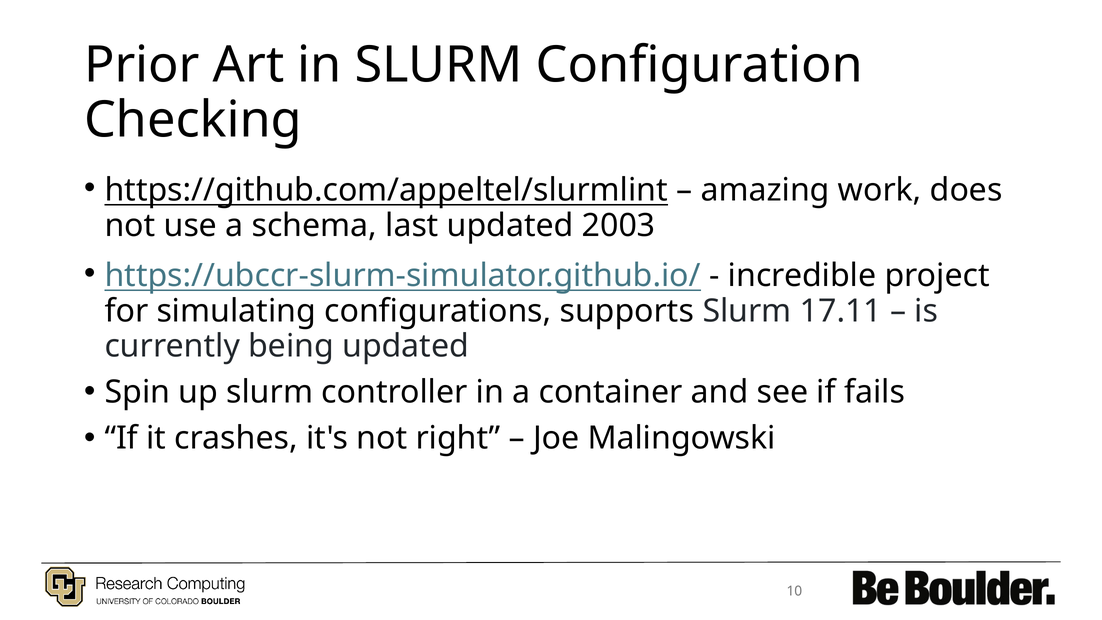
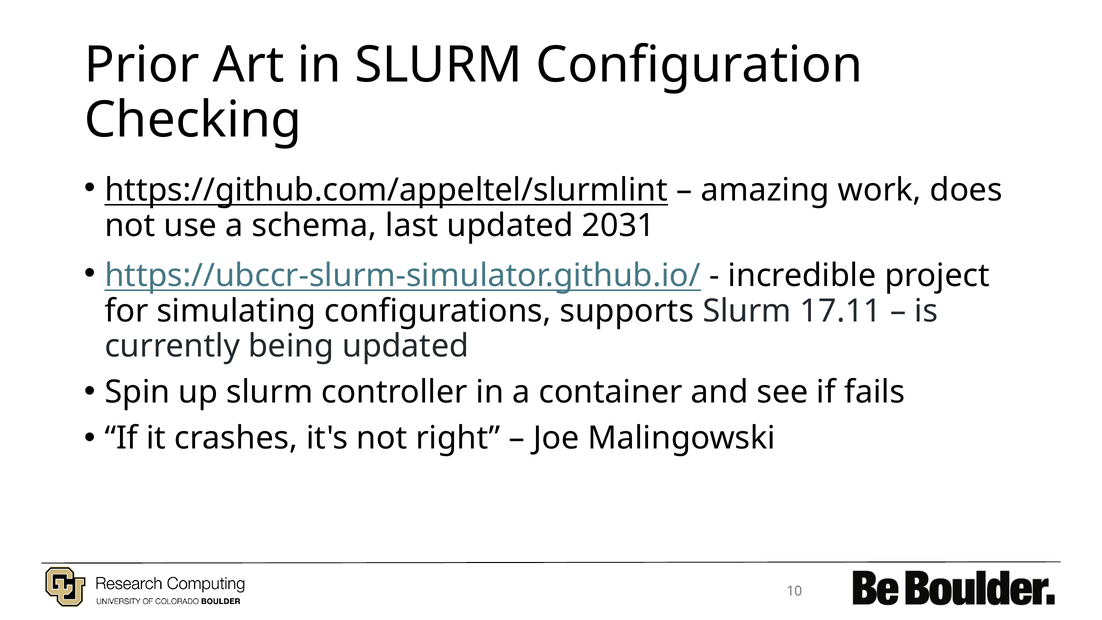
2003: 2003 -> 2031 (619, 226)
